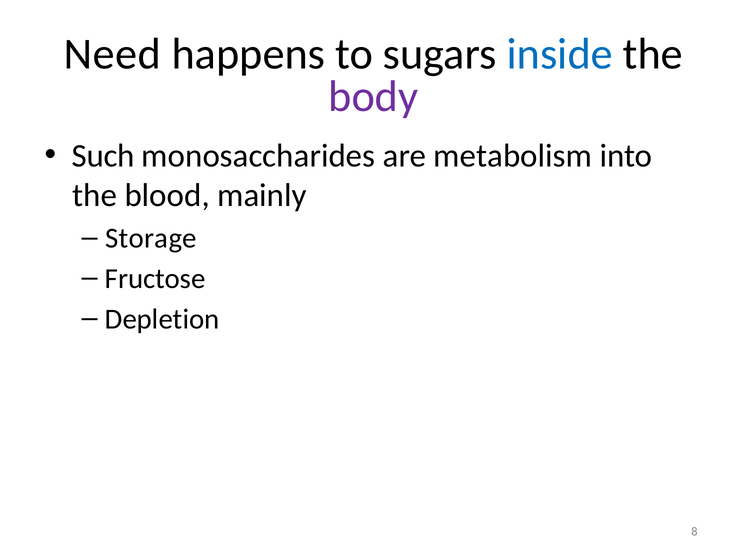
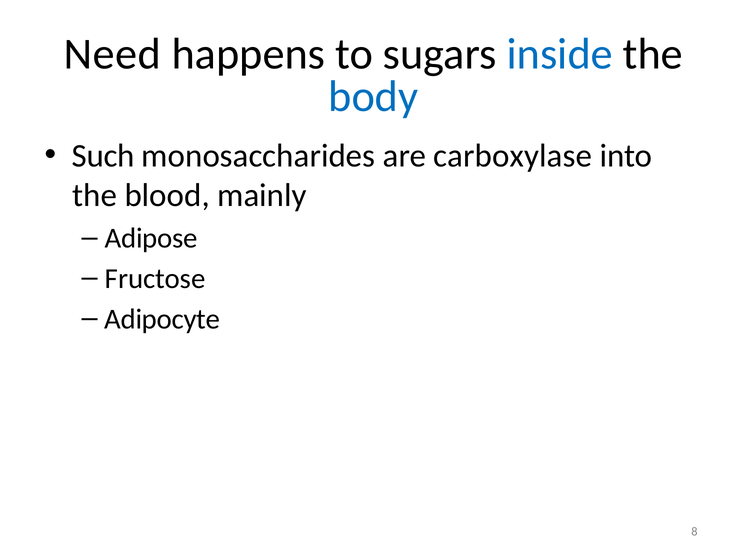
body colour: purple -> blue (373, 97)
metabolism: metabolism -> carboxylase (513, 156)
Storage: Storage -> Adipose (151, 238)
Depletion: Depletion -> Adipocyte (162, 319)
